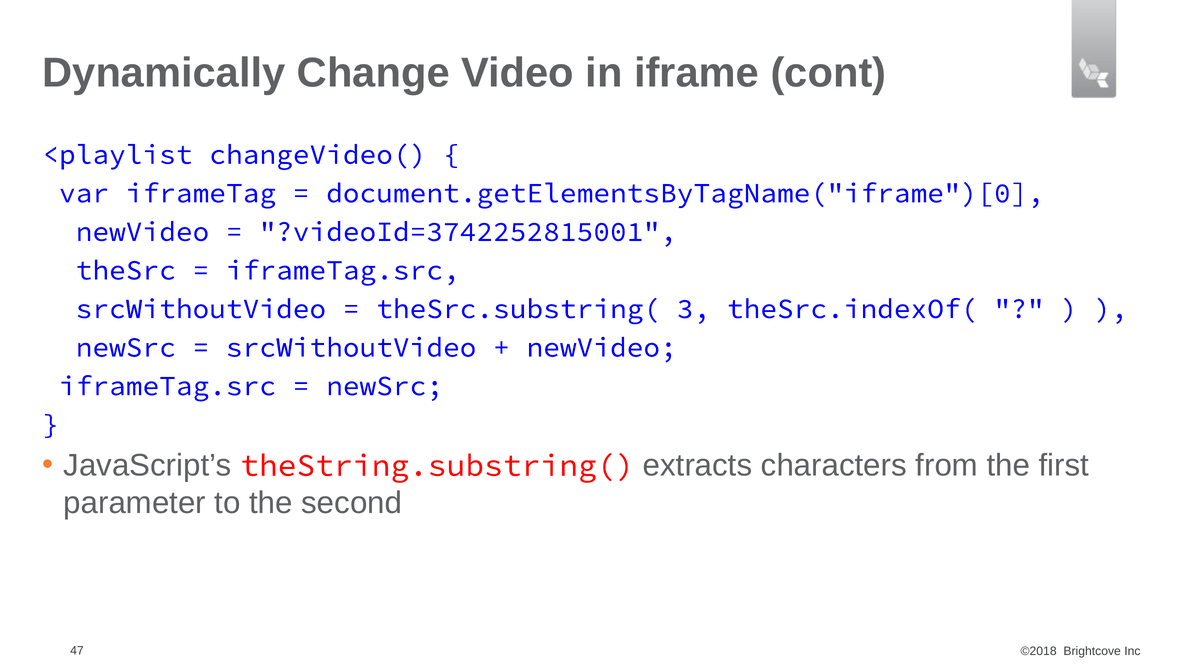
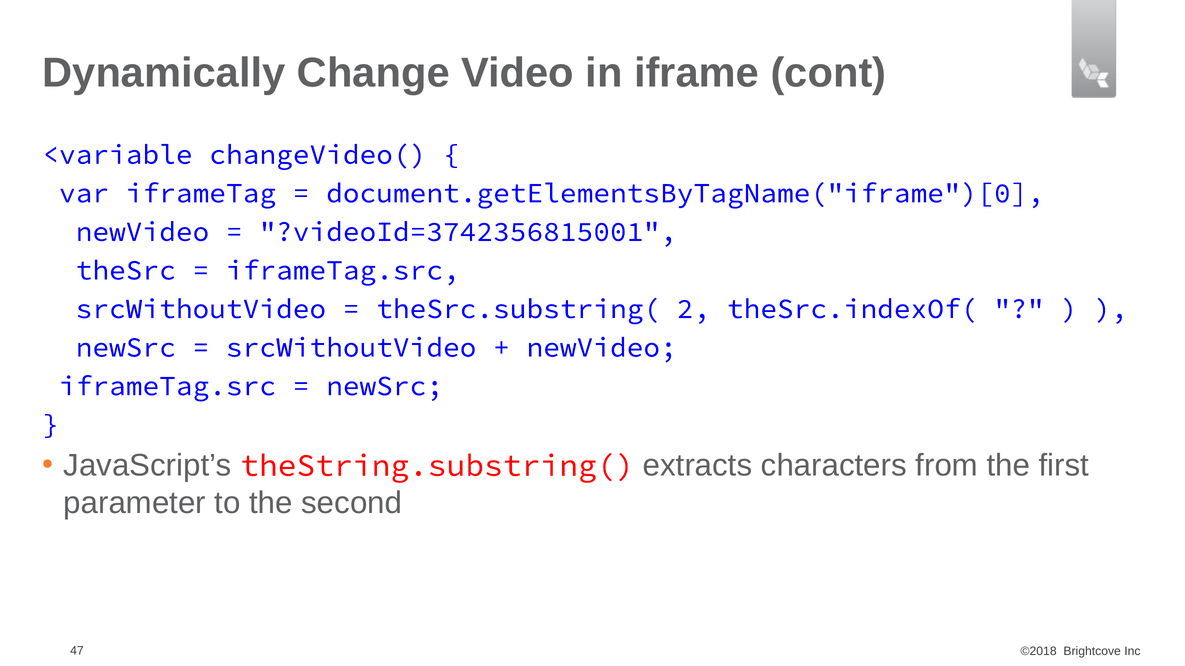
<playlist: <playlist -> <variable (117, 155)
?videoId=3742252815001: ?videoId=3742252815001 -> ?videoId=3742356815001 (468, 232)
3: 3 -> 2 (694, 309)
